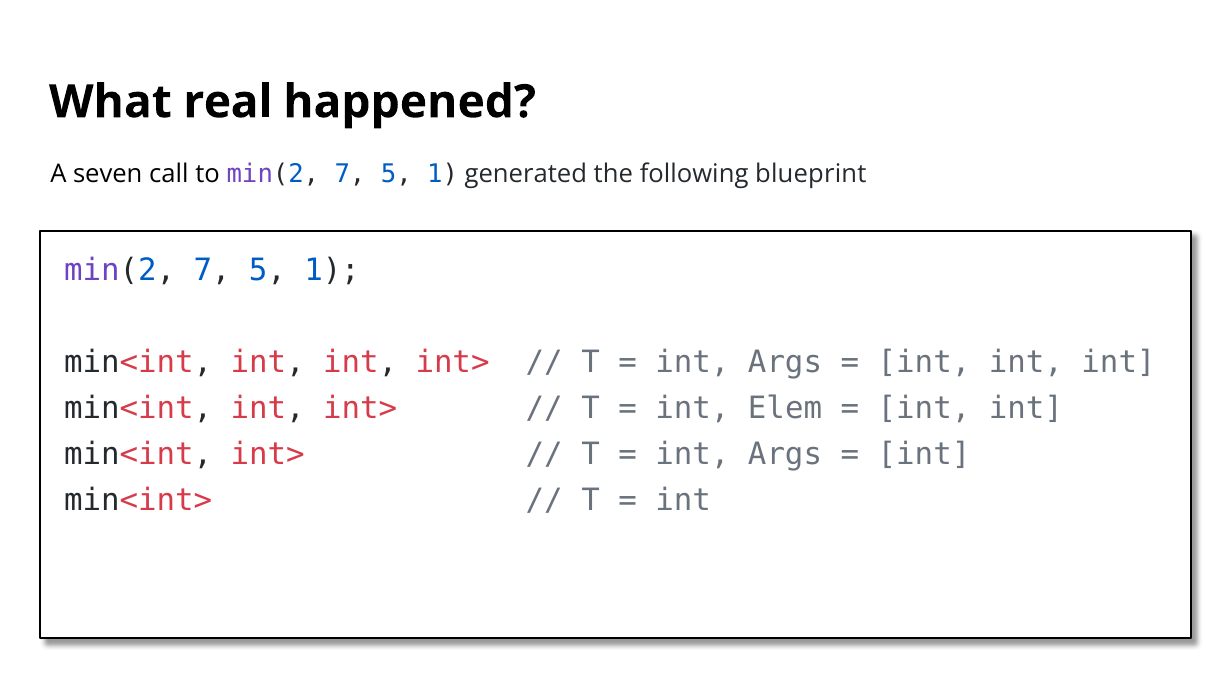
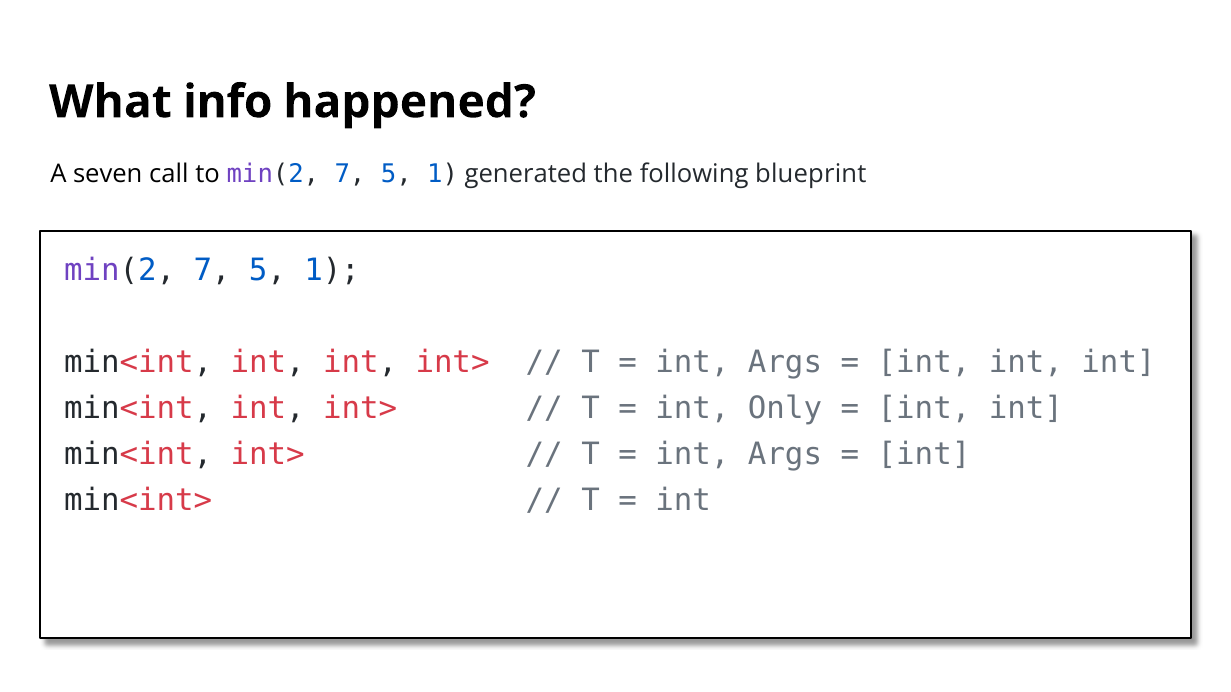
real: real -> info (228, 102)
Elem: Elem -> Only (785, 408)
